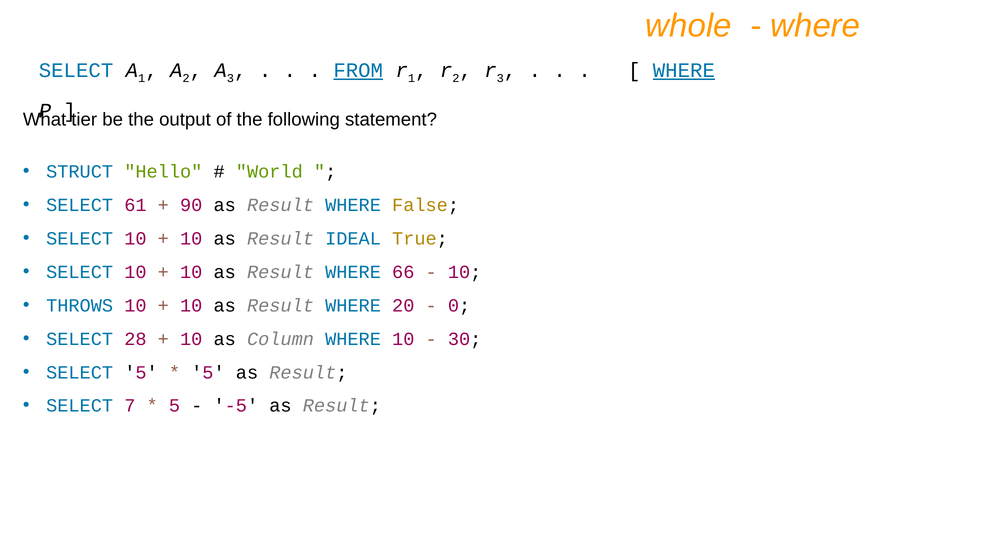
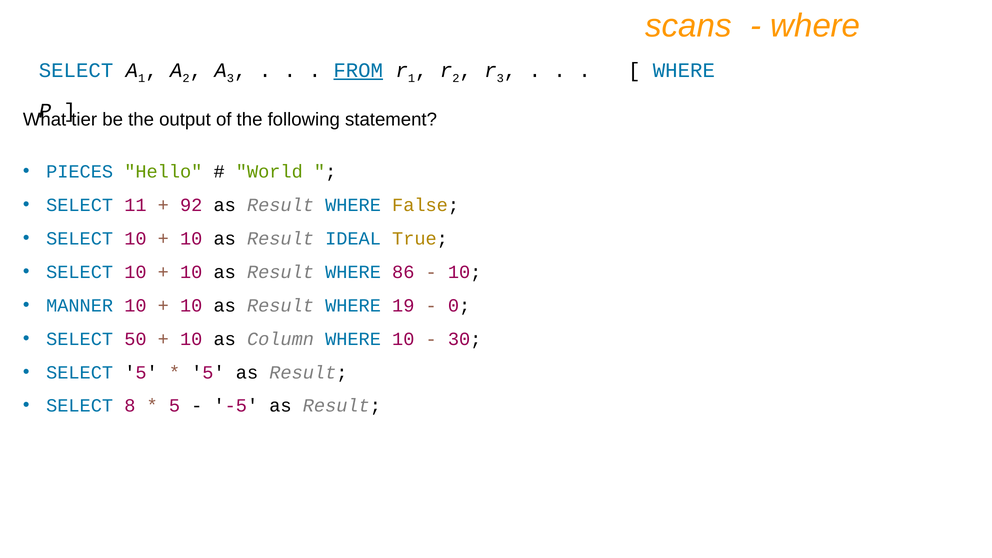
whole: whole -> scans (689, 26)
WHERE underline: present -> none (684, 70)
STRUCT: STRUCT -> PIECES (80, 171)
61: 61 -> 11 (135, 205)
90: 90 -> 92 (191, 205)
66: 66 -> 86 (403, 272)
THROWS: THROWS -> MANNER (80, 305)
20: 20 -> 19 (403, 305)
28: 28 -> 50 (135, 339)
7: 7 -> 8 (130, 406)
